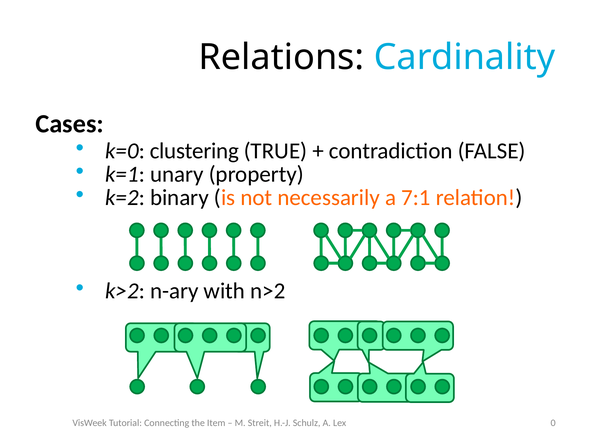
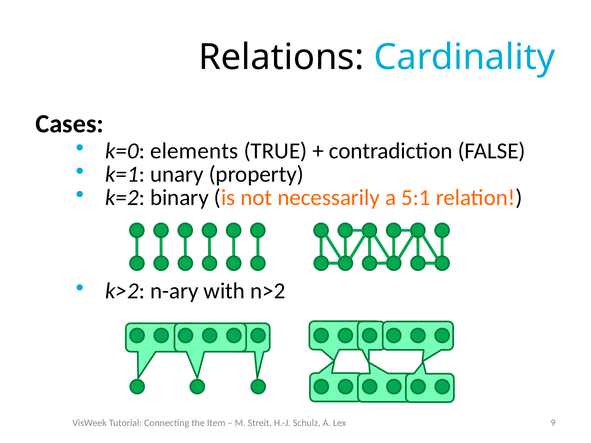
clustering: clustering -> elements (194, 151)
7:1: 7:1 -> 5:1 (416, 198)
0: 0 -> 9 (553, 423)
